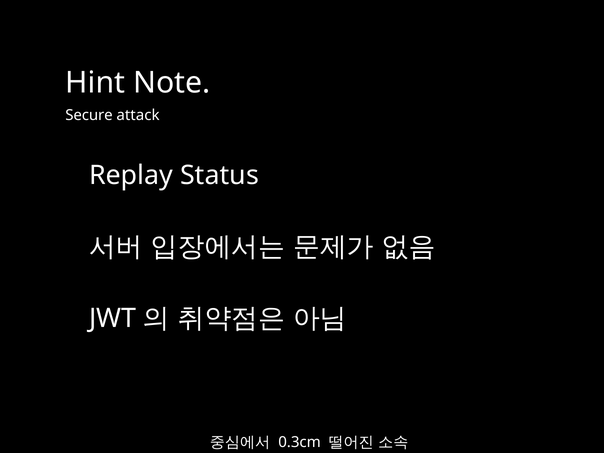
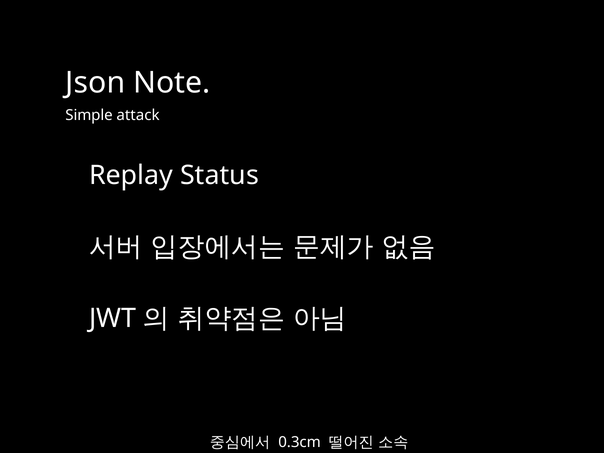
Hint: Hint -> Json (95, 83)
Secure: Secure -> Simple (89, 115)
